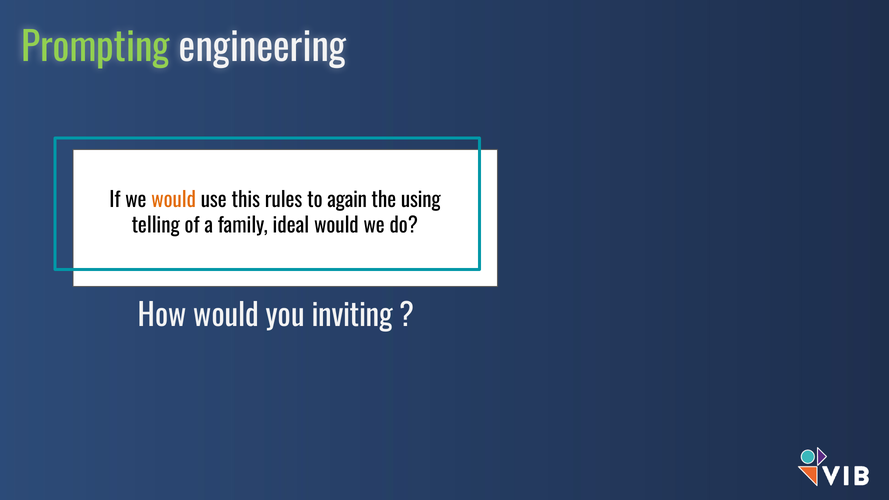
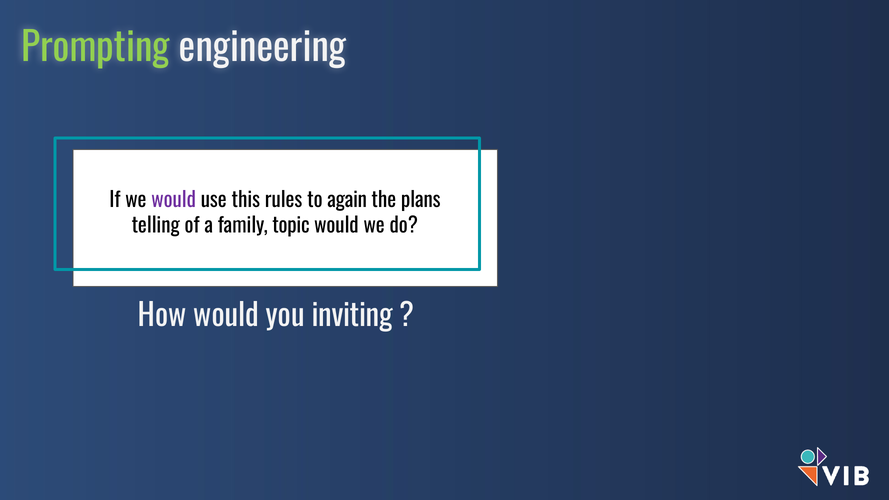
would colour: orange -> purple (174, 201)
using: using -> plans (421, 201)
ideal: ideal -> topic (291, 226)
